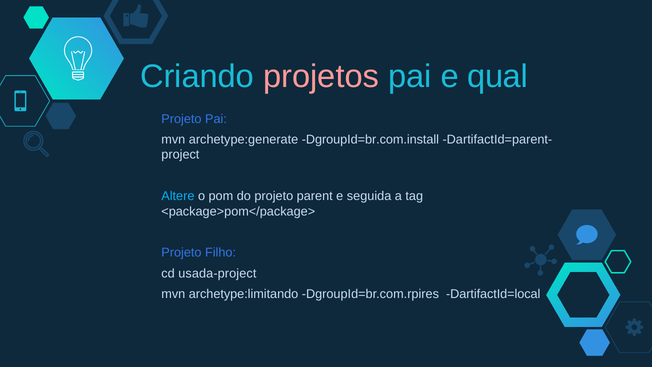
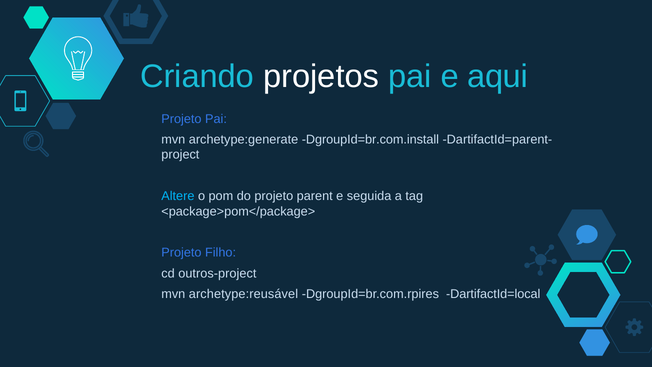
projetos colour: pink -> white (321, 76)
qual: qual -> aqui (498, 76)
usada-project: usada-project -> outros-project (217, 273)
archetype:limitando: archetype:limitando -> archetype:reusável (243, 294)
